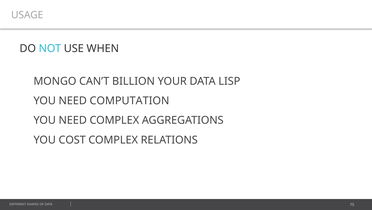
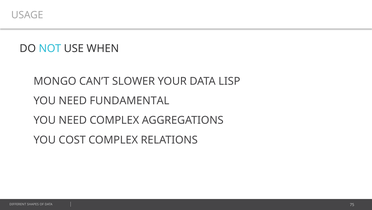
BILLION: BILLION -> SLOWER (134, 81)
COMPUTATION: COMPUTATION -> FUNDAMENTAL (129, 100)
